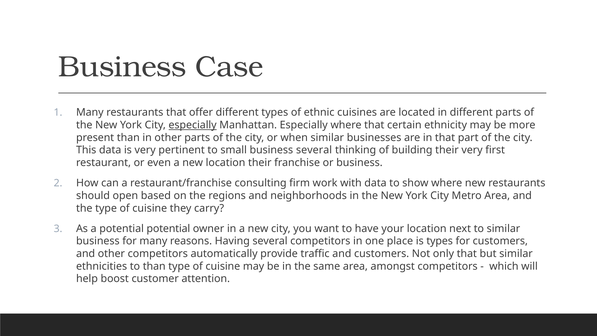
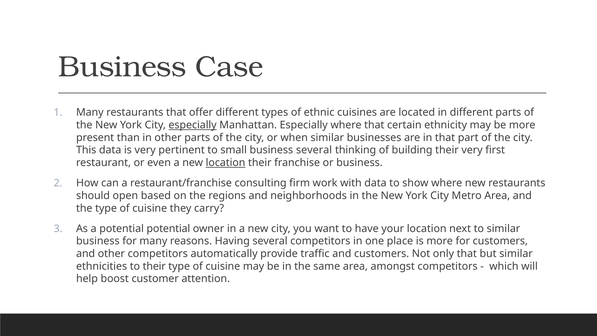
location underline: none -> present (226, 163)
is types: types -> more (440, 241)
to than: than -> their (154, 266)
